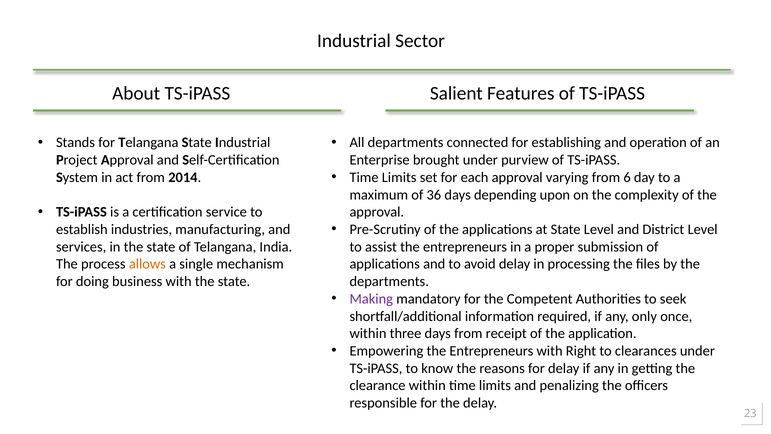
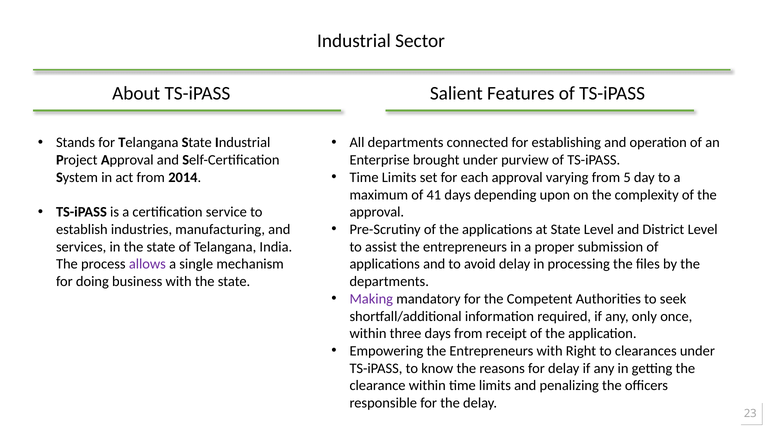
6: 6 -> 5 (627, 177)
36: 36 -> 41 (434, 195)
allows colour: orange -> purple (147, 264)
